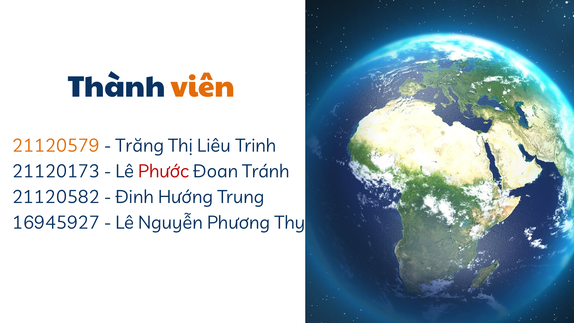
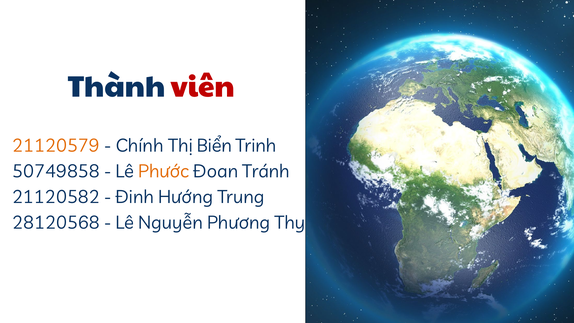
viên colour: orange -> red (203, 87)
Trăng: Trăng -> Chính (140, 146)
Liêu: Liêu -> Biển (214, 146)
21120173: 21120173 -> 50749858 (56, 171)
Phước colour: red -> orange (164, 171)
16945927: 16945927 -> 28120568 (56, 223)
